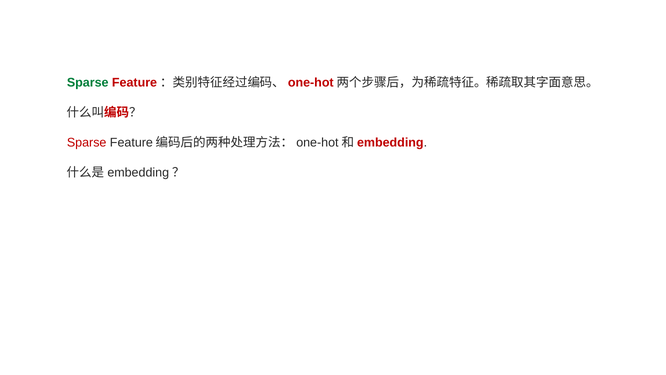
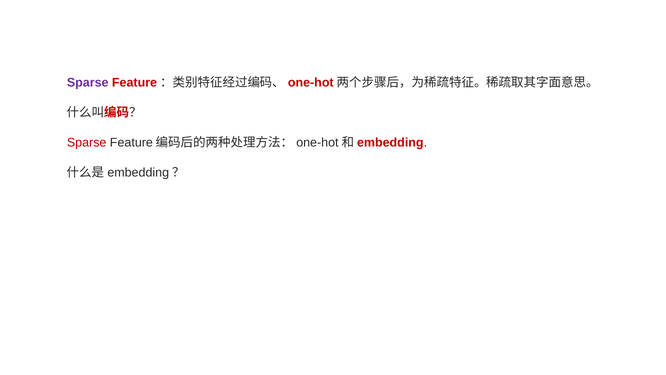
Sparse colour: green -> purple (88, 82)
